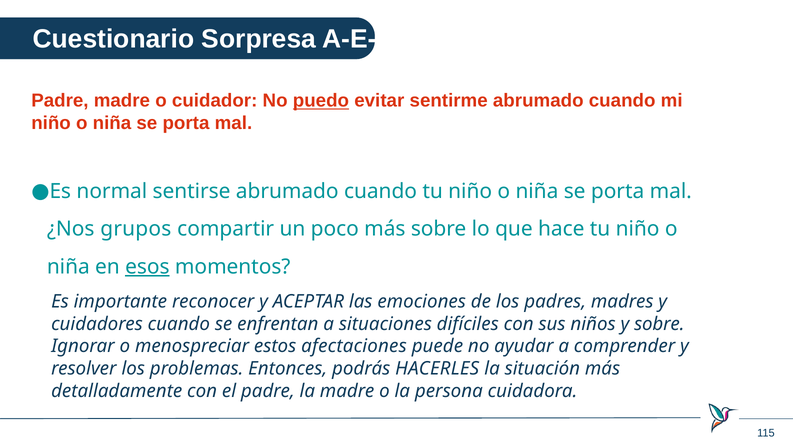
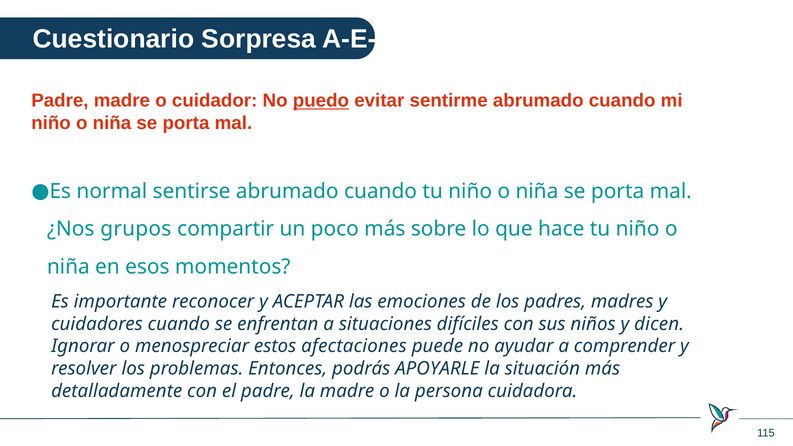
esos underline: present -> none (147, 267)
y sobre: sobre -> dicen (659, 324)
HACERLES: HACERLES -> APOYARLE (437, 369)
